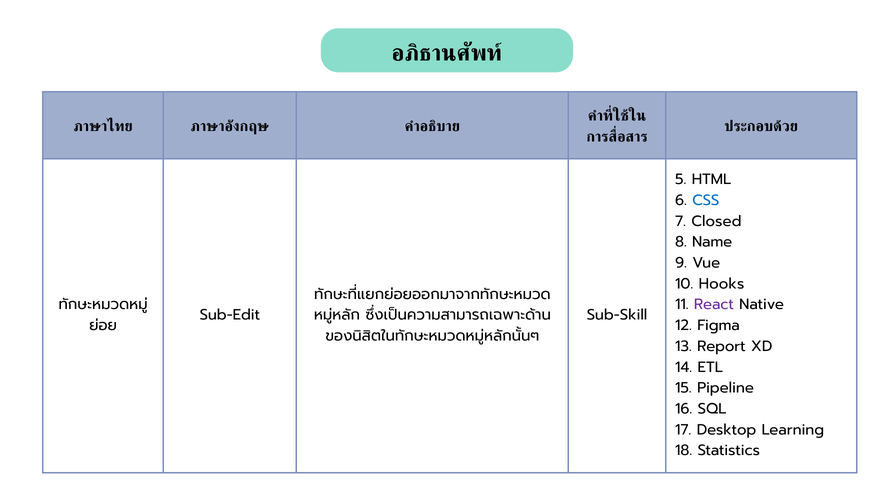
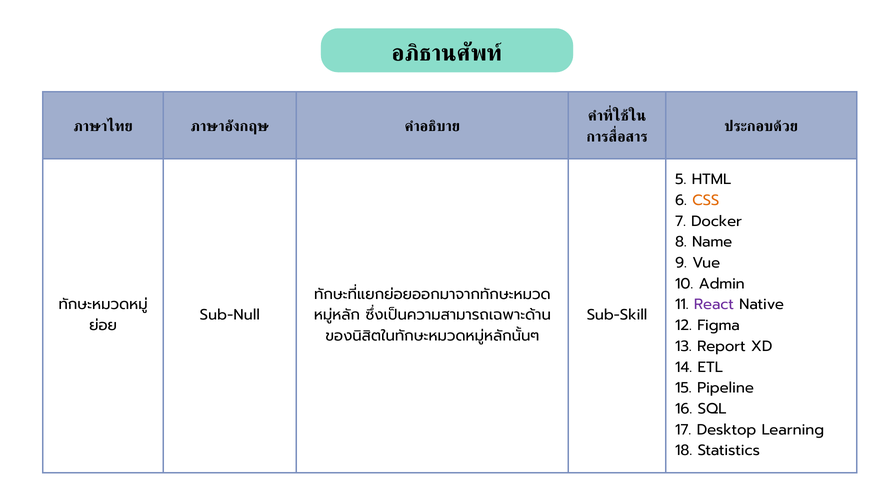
CSS colour: blue -> orange (706, 200)
Closed: Closed -> Docker (717, 221)
Hooks: Hooks -> Admin (722, 284)
Sub-Edit: Sub-Edit -> Sub-Null (230, 315)
